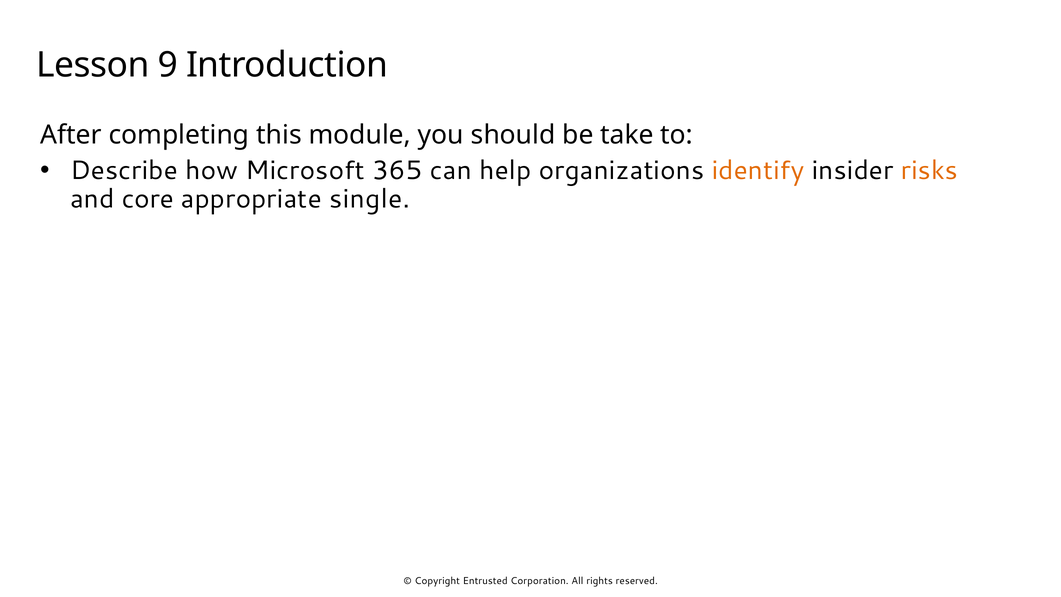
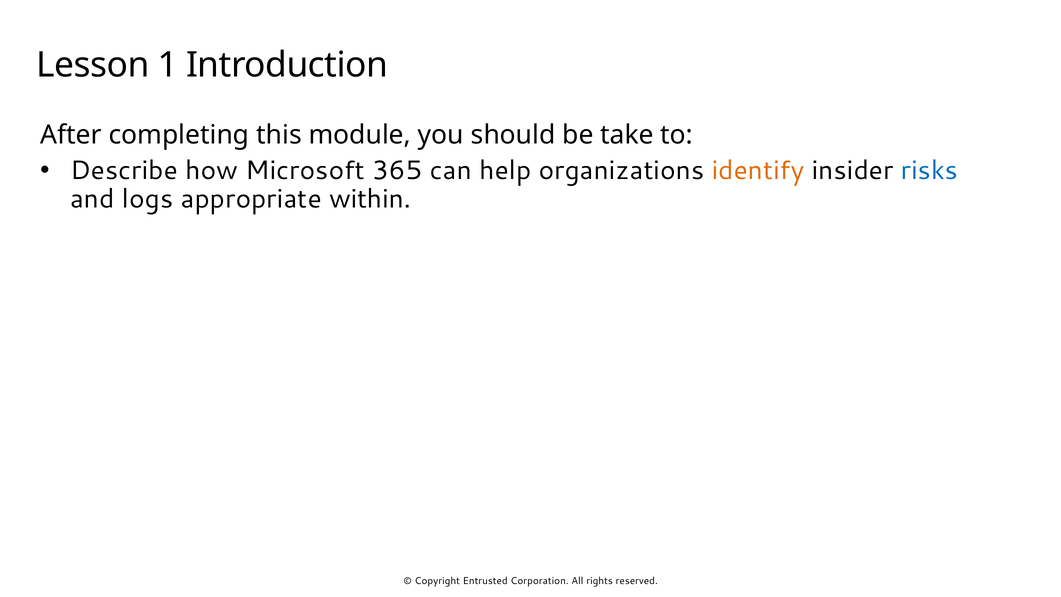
9: 9 -> 1 (168, 65)
risks colour: orange -> blue (929, 170)
core: core -> logs (148, 199)
single: single -> within (370, 199)
